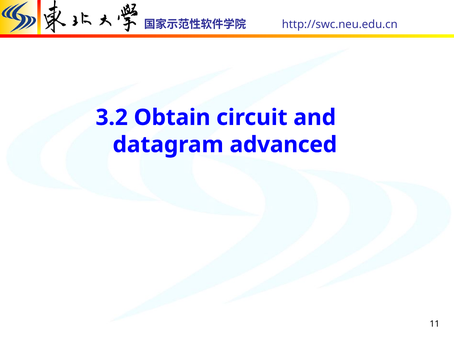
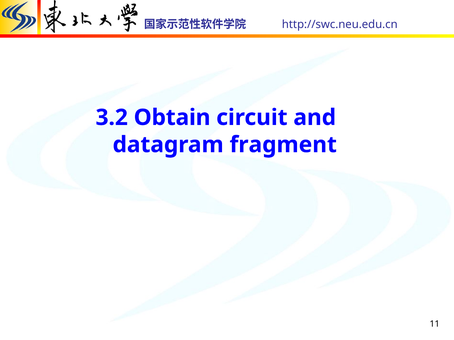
advanced: advanced -> fragment (283, 145)
